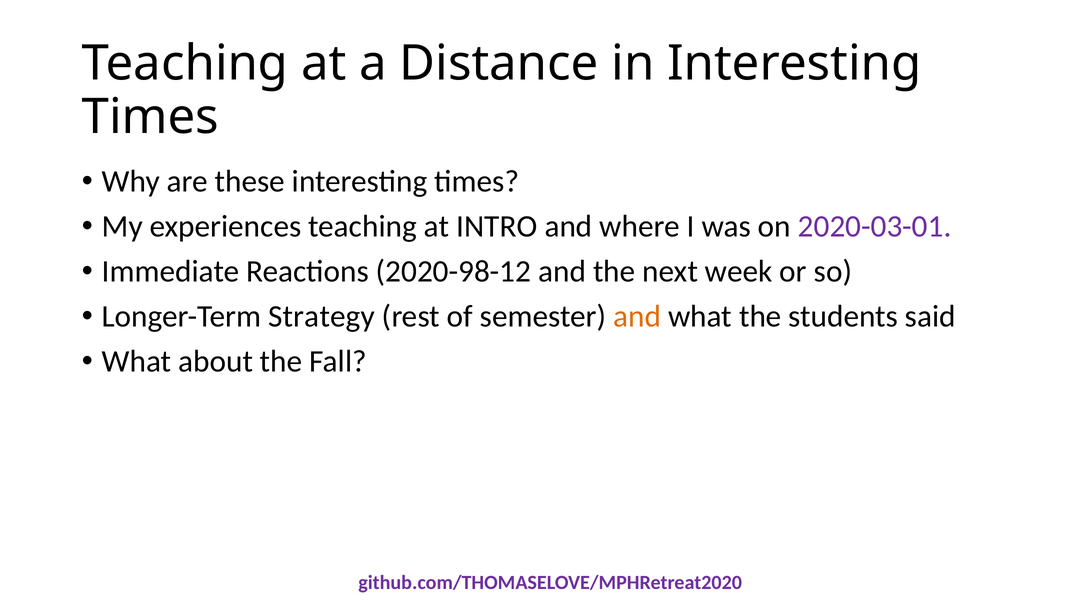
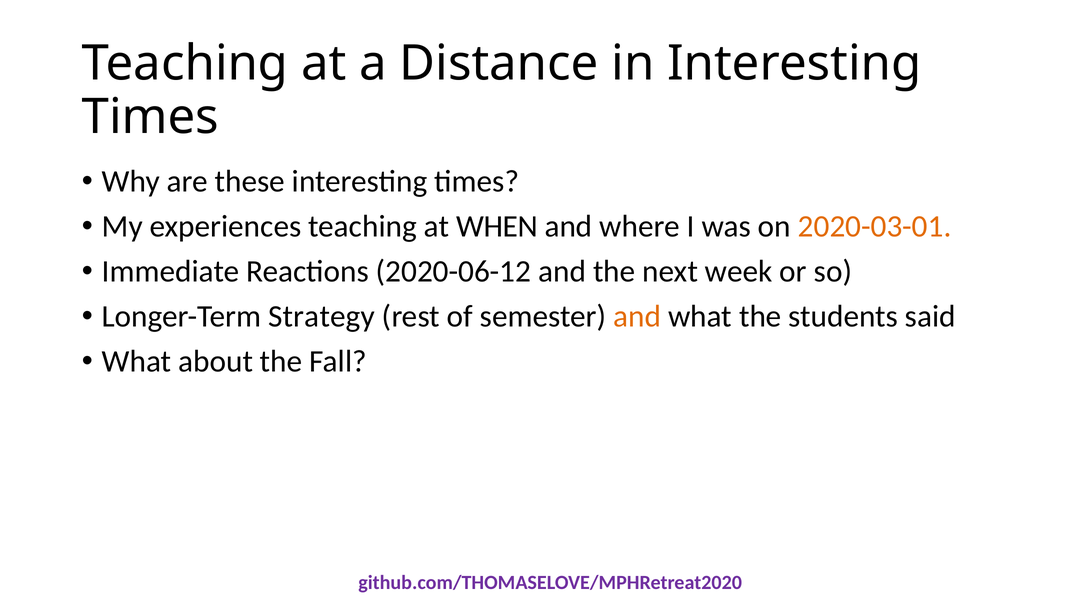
INTRO: INTRO -> WHEN (497, 226)
2020-03-01 colour: purple -> orange (875, 226)
2020-98-12: 2020-98-12 -> 2020-06-12 (454, 271)
